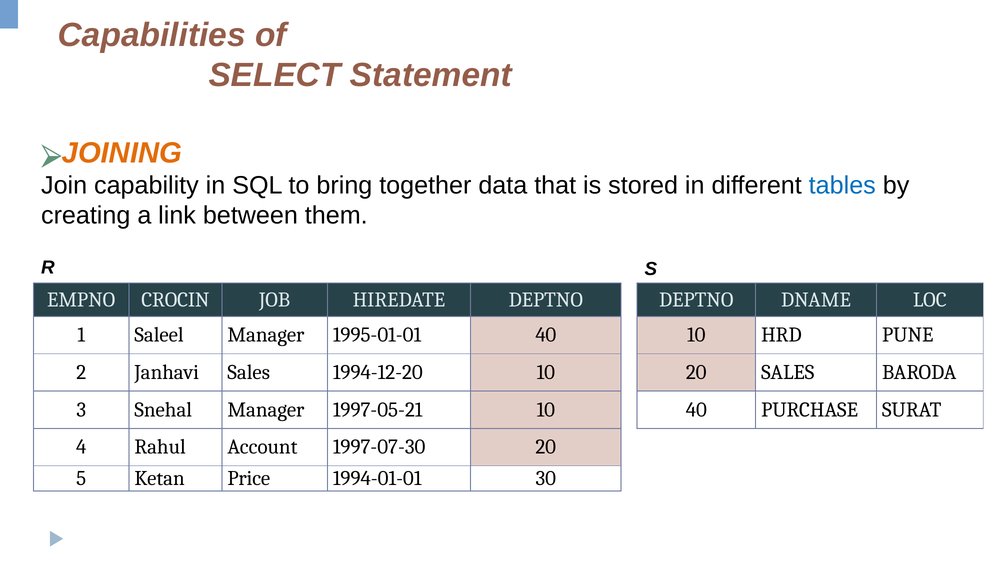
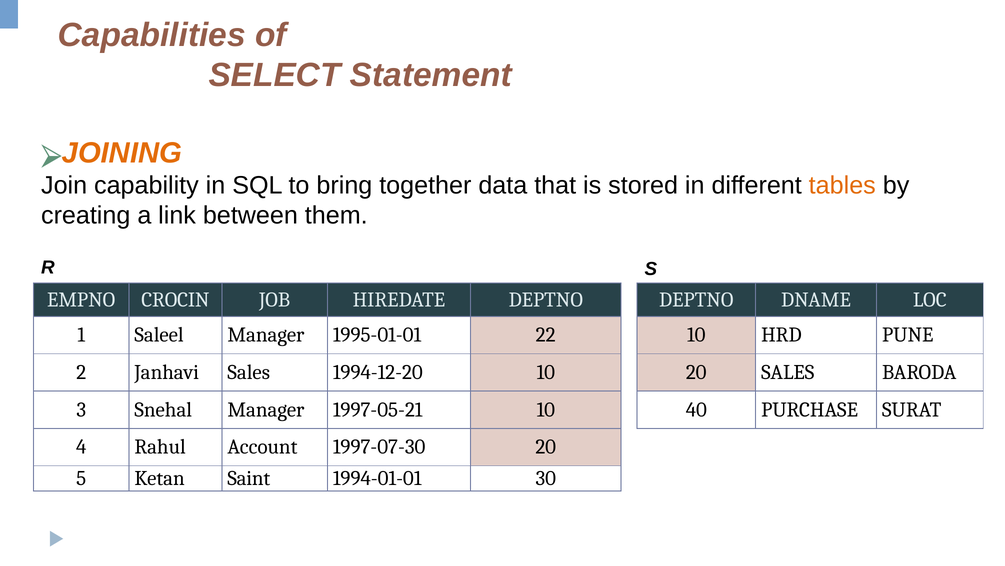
tables colour: blue -> orange (842, 185)
1995-01-01 40: 40 -> 22 (546, 334)
Price: Price -> Saint (249, 478)
